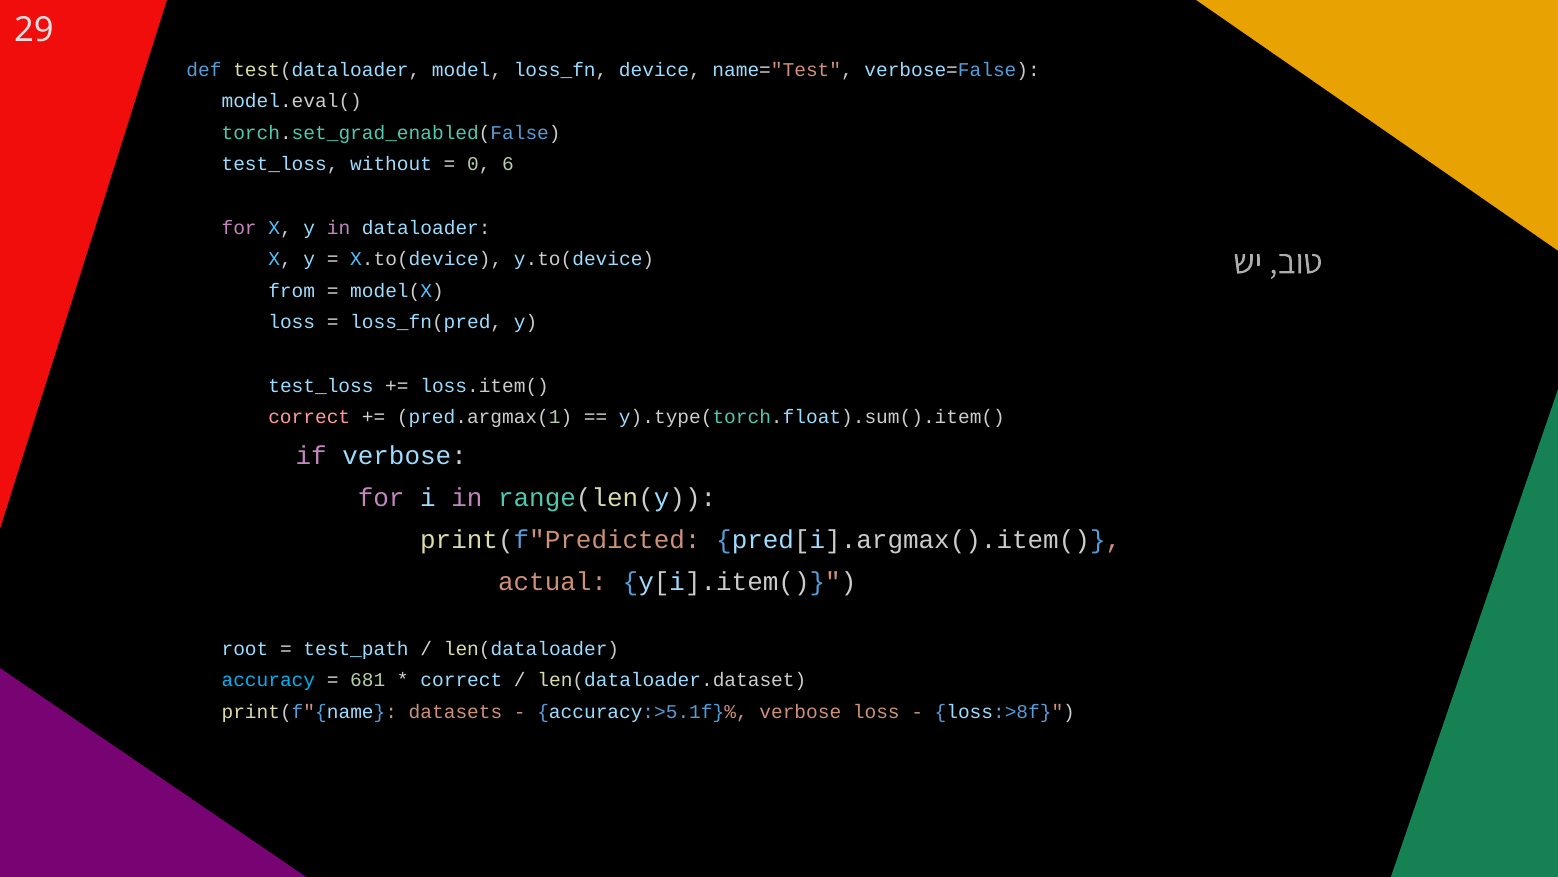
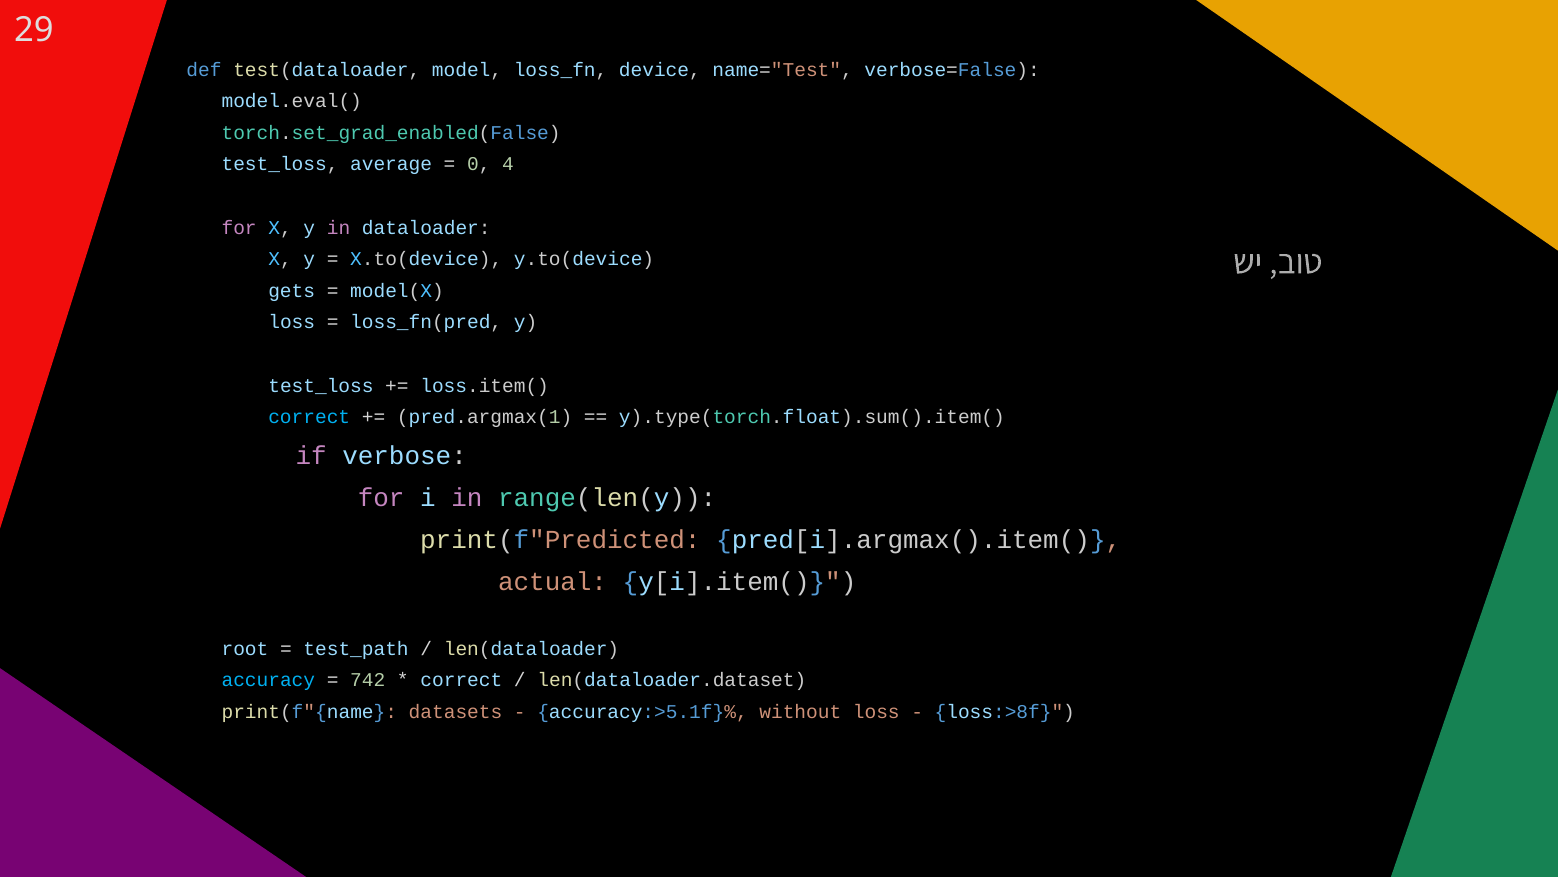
without: without -> average (391, 164)
6: 6 -> 4 (508, 164)
from: from -> gets (292, 291)
correct colour: pink -> light blue (309, 417)
681: 681 -> 742 (368, 680)
accuracy:>5.1f}% verbose: verbose -> without (800, 712)
